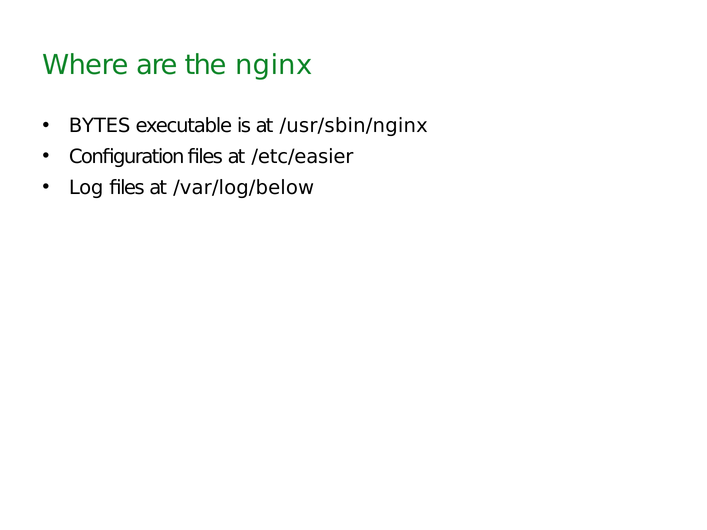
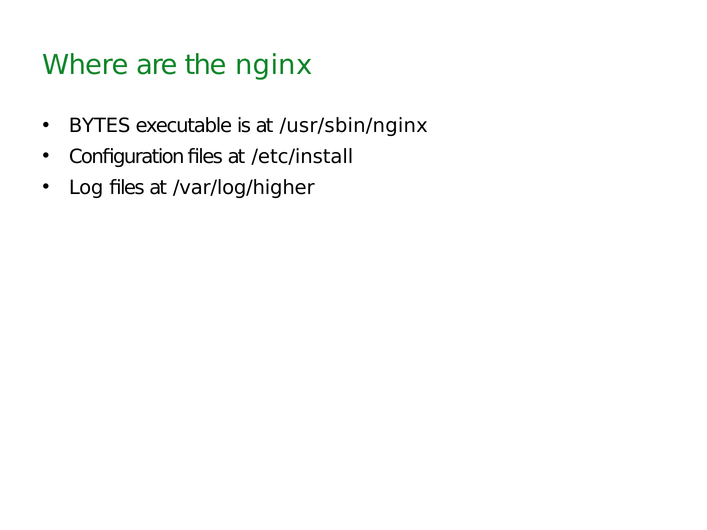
/etc/easier: /etc/easier -> /etc/install (302, 157)
/var/log/below: /var/log/below -> /var/log/higher (244, 188)
